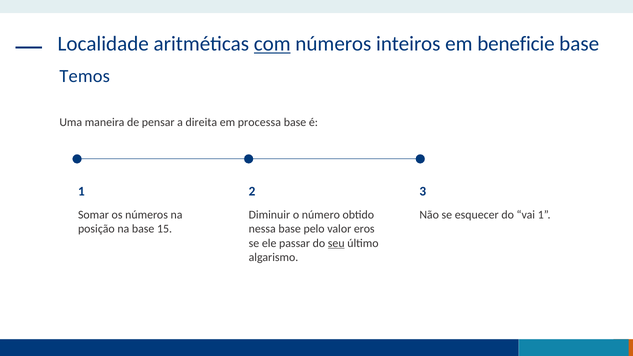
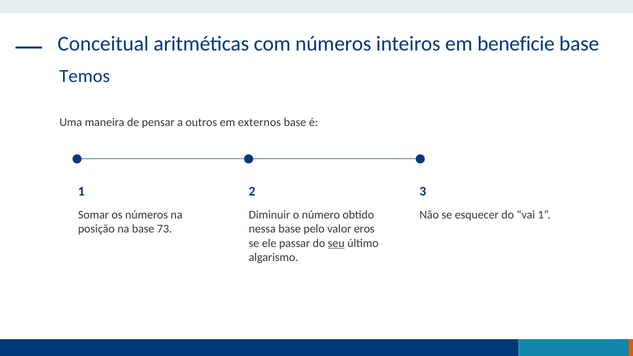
Localidade: Localidade -> Conceitual (103, 44)
com underline: present -> none (272, 44)
direita: direita -> outros (201, 122)
processa: processa -> externos (259, 122)
15: 15 -> 73 (165, 229)
